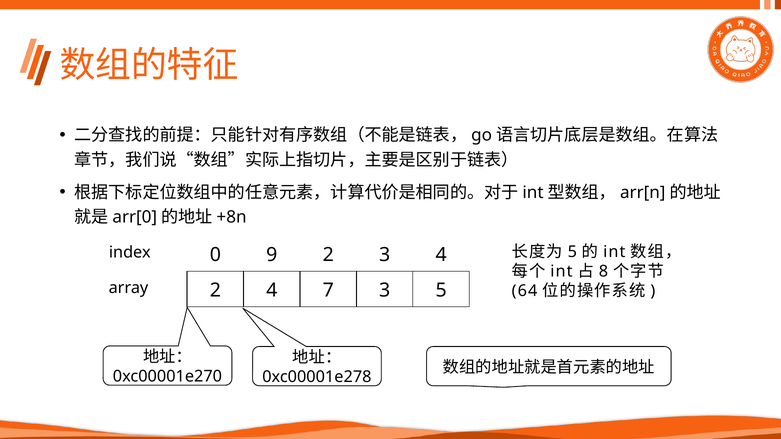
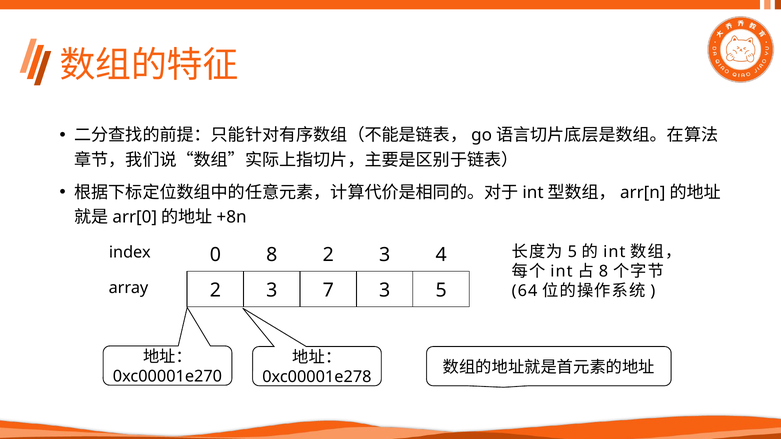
0 9: 9 -> 8 (272, 255)
4: 4 -> 3 (272, 290)
